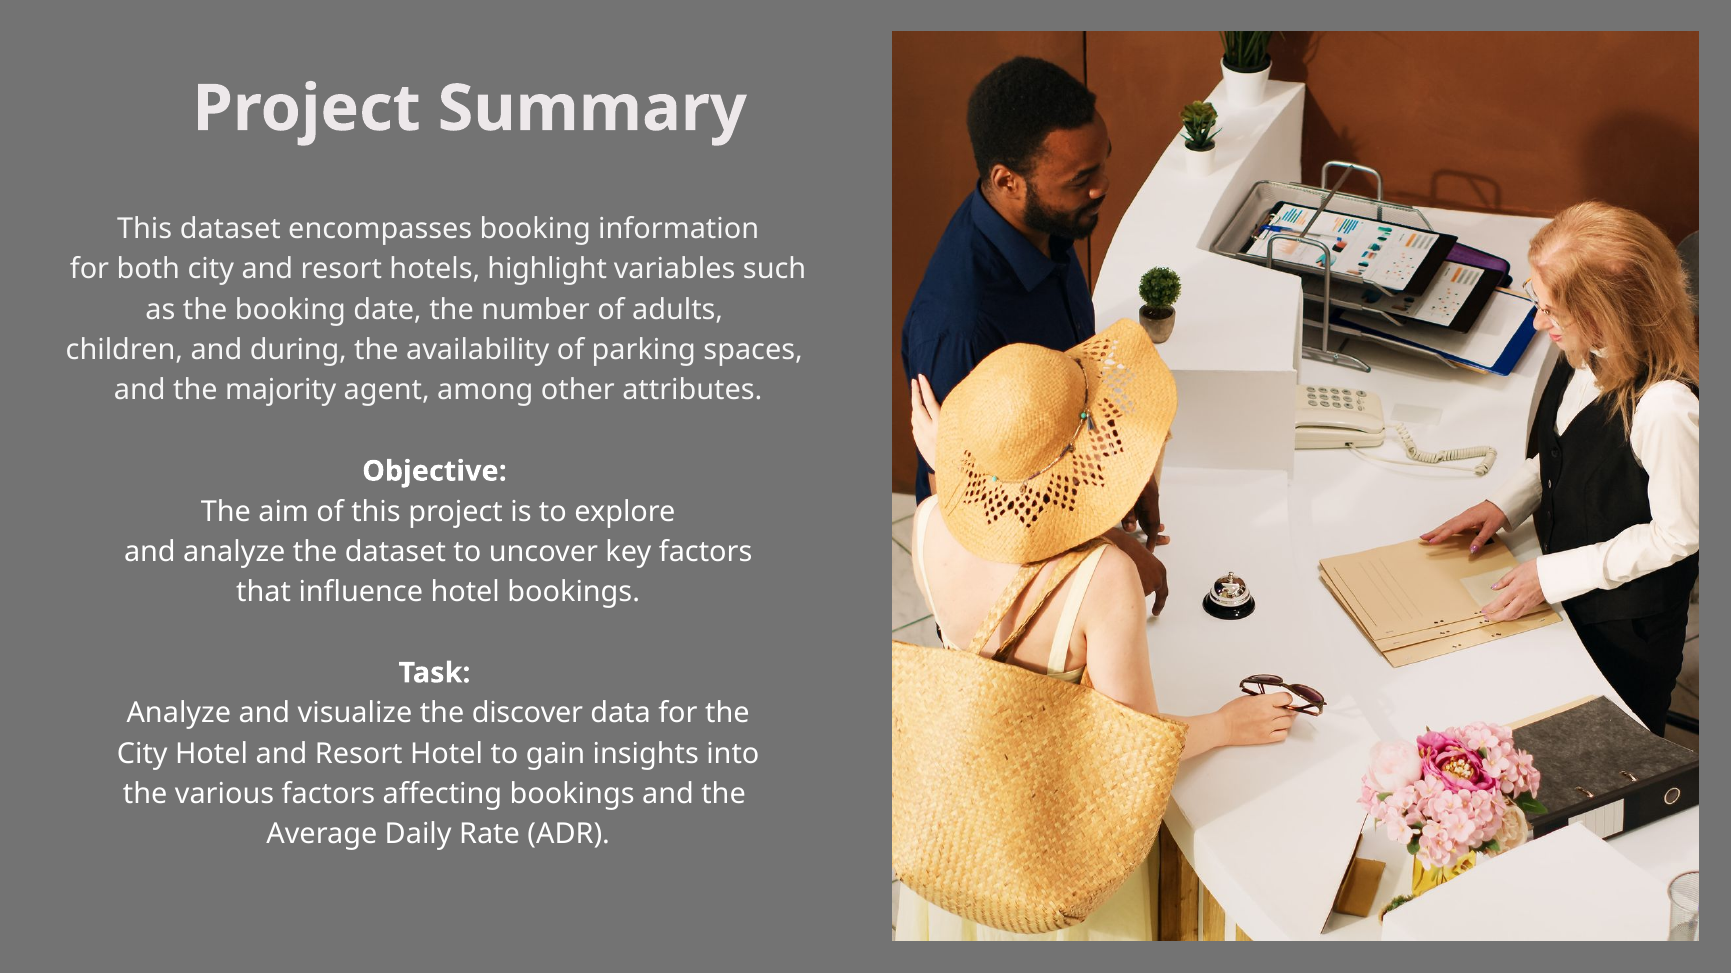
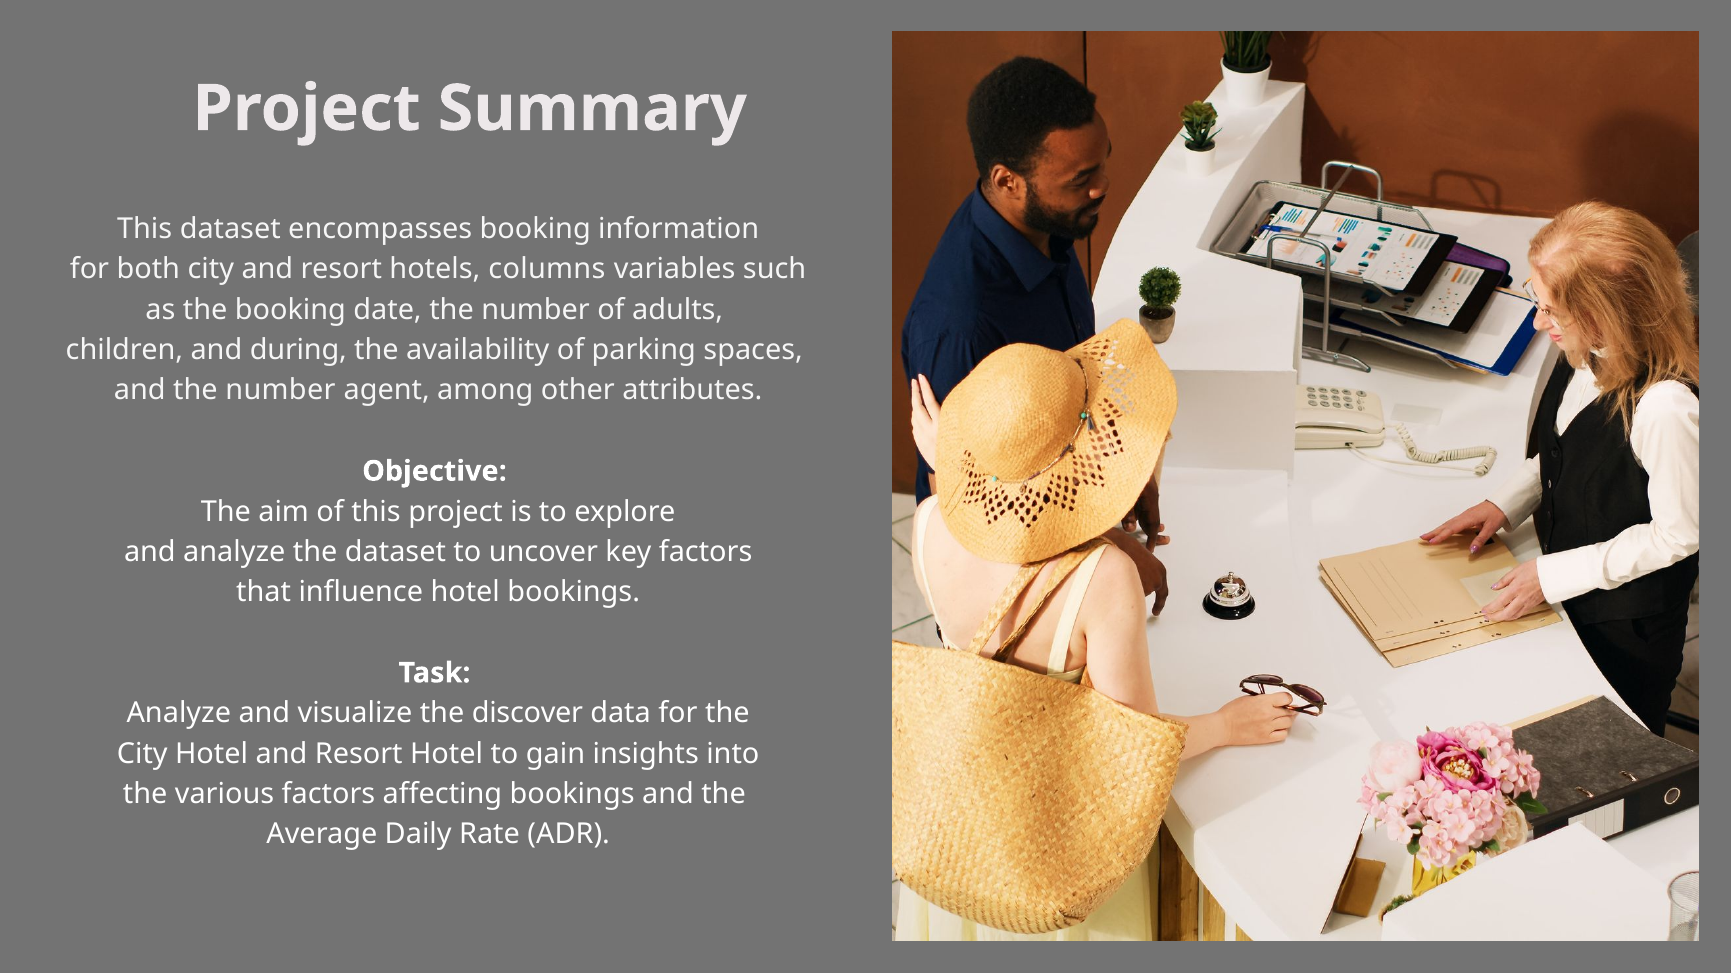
highlight: highlight -> columns (547, 270)
and the majority: majority -> number (280, 391)
